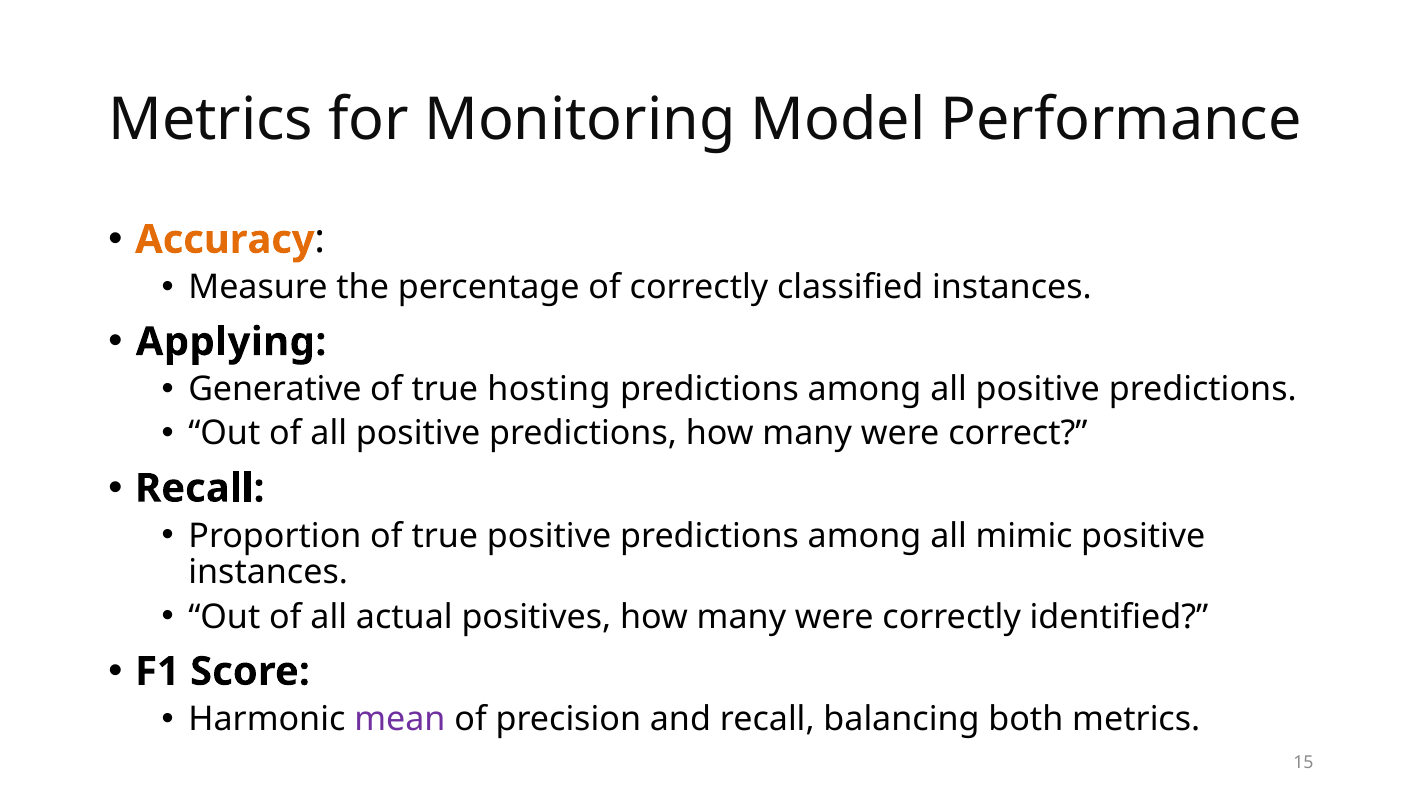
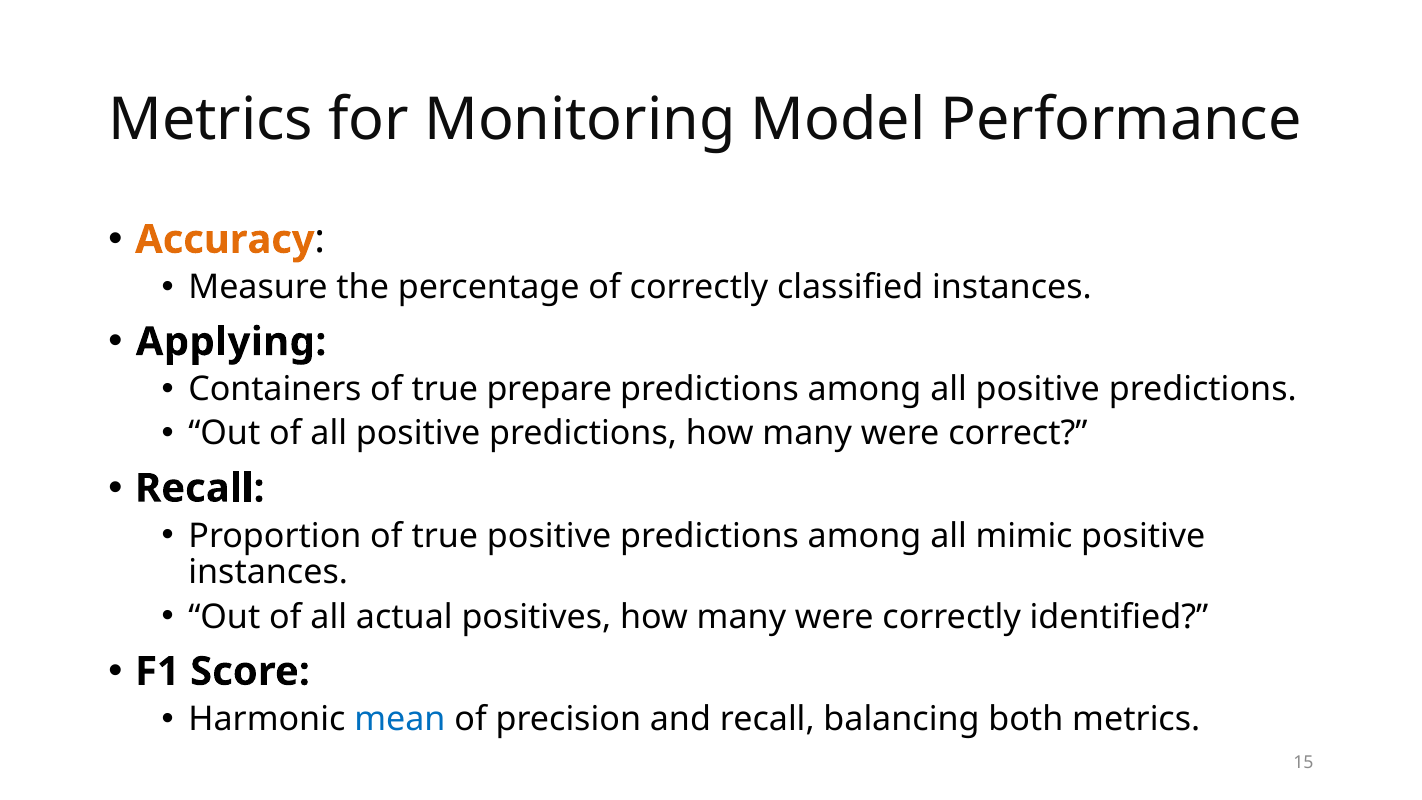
Generative: Generative -> Containers (275, 389)
hosting: hosting -> prepare (549, 389)
mean colour: purple -> blue (400, 719)
